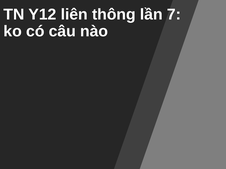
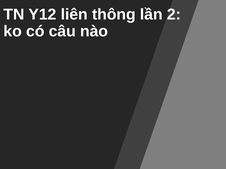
7: 7 -> 2 (174, 14)
